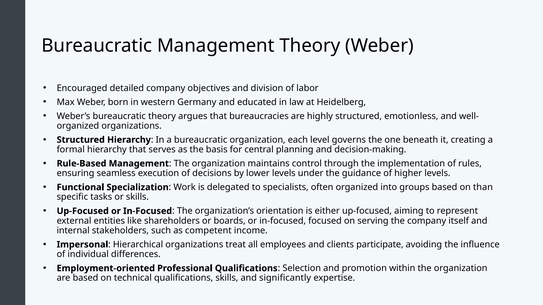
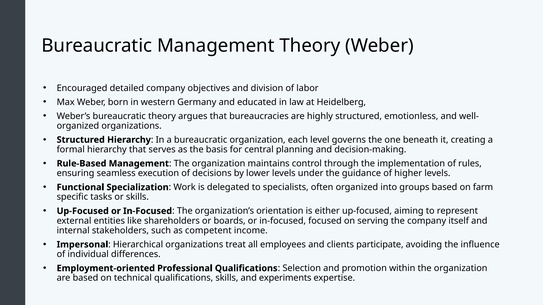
than: than -> farm (483, 188)
significantly: significantly -> experiments (285, 278)
